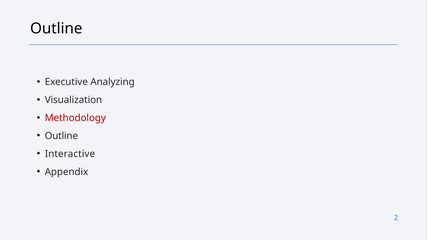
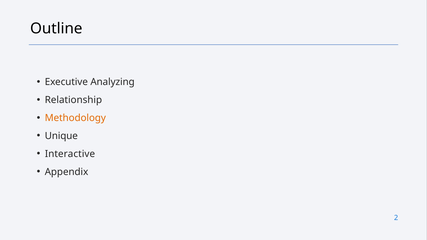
Visualization: Visualization -> Relationship (73, 100)
Methodology colour: red -> orange (75, 118)
Outline: Outline -> Unique (61, 136)
